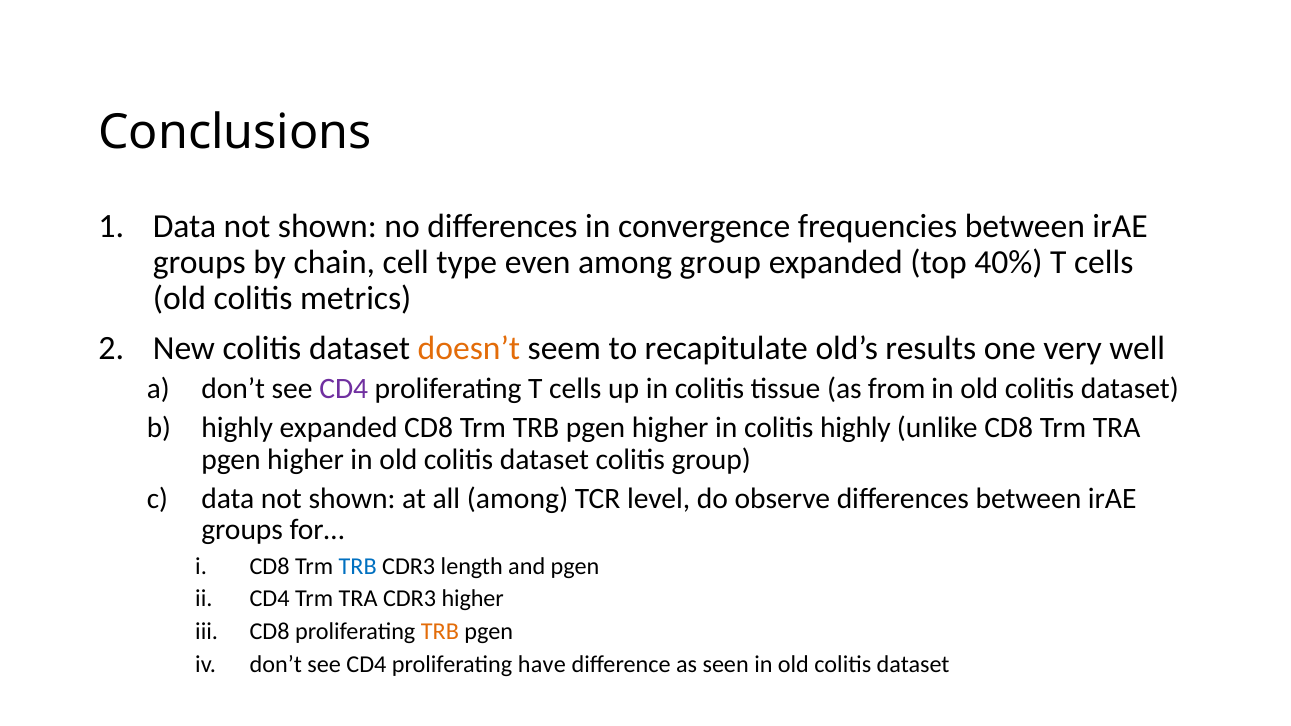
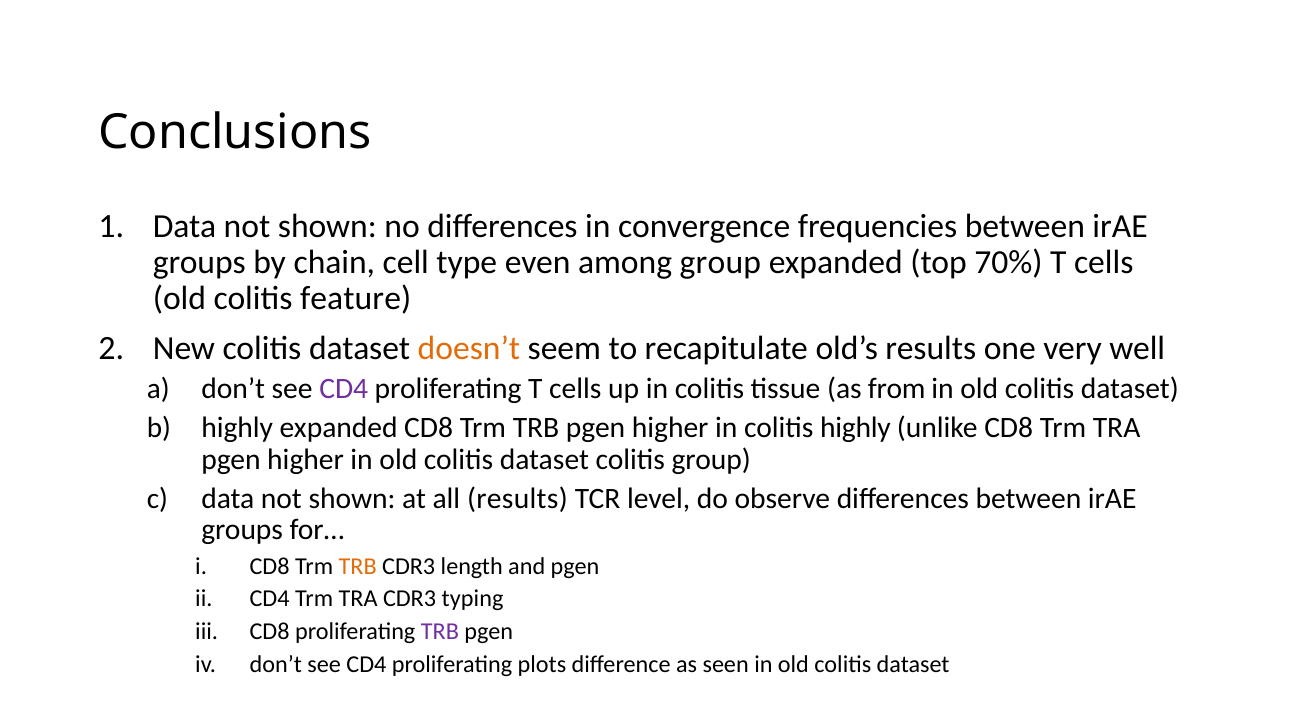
40%: 40% -> 70% (1008, 262)
metrics: metrics -> feature (356, 299)
all among: among -> results (517, 498)
TRB colour: blue -> orange (358, 566)
CDR3 higher: higher -> typing (473, 599)
TRB colour: orange -> purple (440, 632)
have: have -> plots (542, 665)
